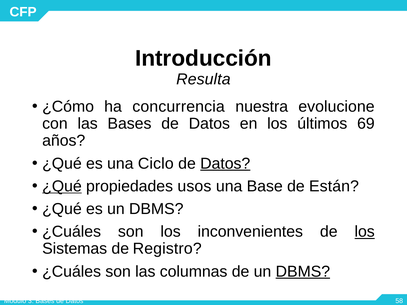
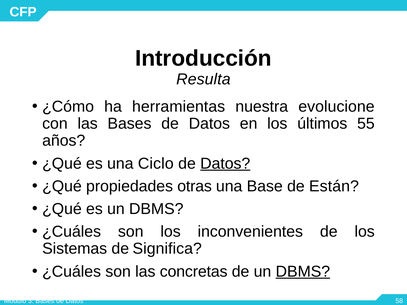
concurrencia: concurrencia -> herramientas (179, 107)
69: 69 -> 55 (366, 124)
¿Qué underline: present -> none (62, 186)
usos: usos -> otras (195, 186)
los underline: present -> none (365, 232)
Registro: Registro -> Significa (167, 249)
columnas: columnas -> concretas (194, 272)
